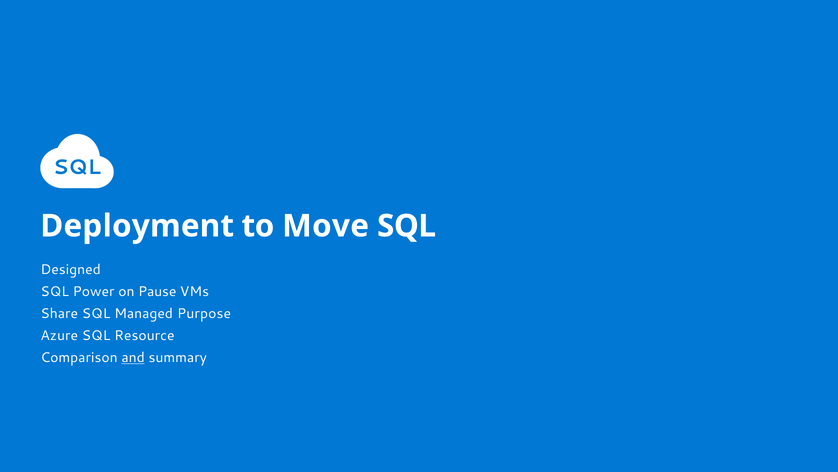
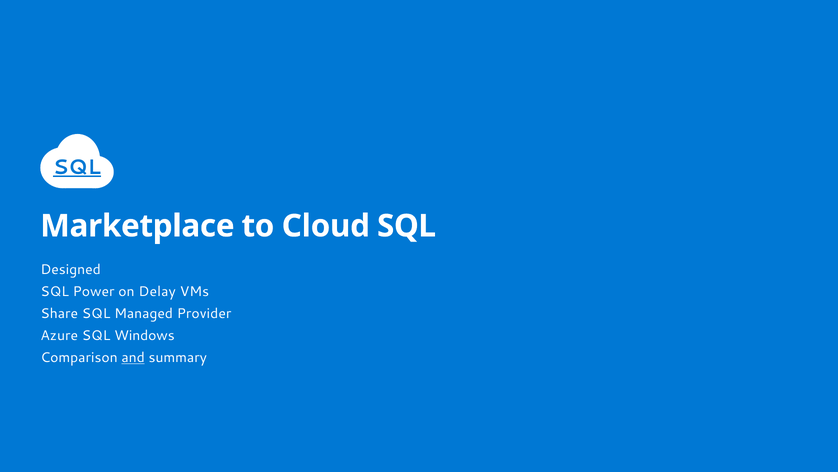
SQL underline: none -> present (77, 167)
Deployment: Deployment -> Marketplace (137, 226)
Move: Move -> Cloud (326, 226)
Pause: Pause -> Delay (157, 291)
Purpose: Purpose -> Provider (204, 313)
Resource: Resource -> Windows (144, 335)
